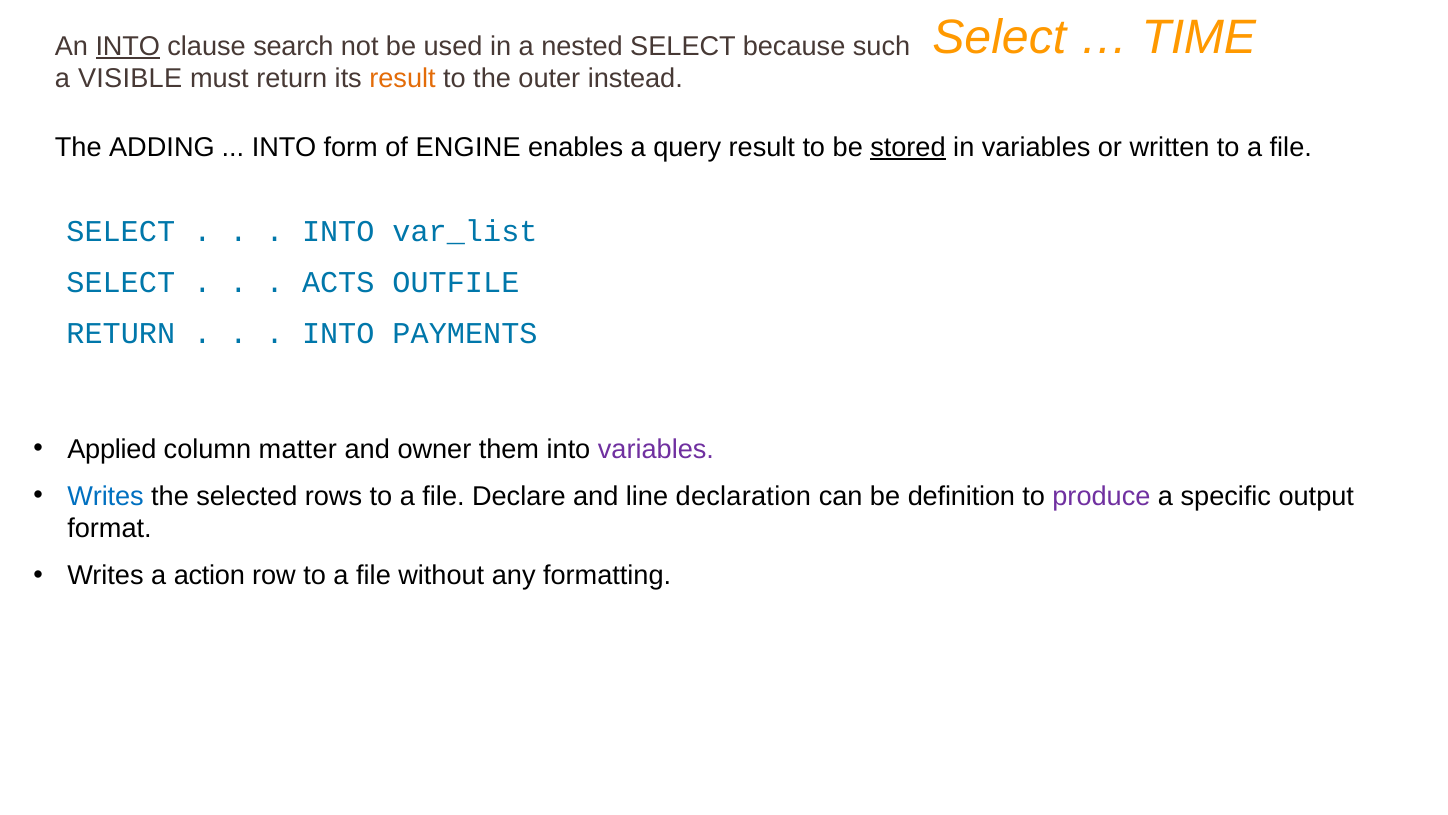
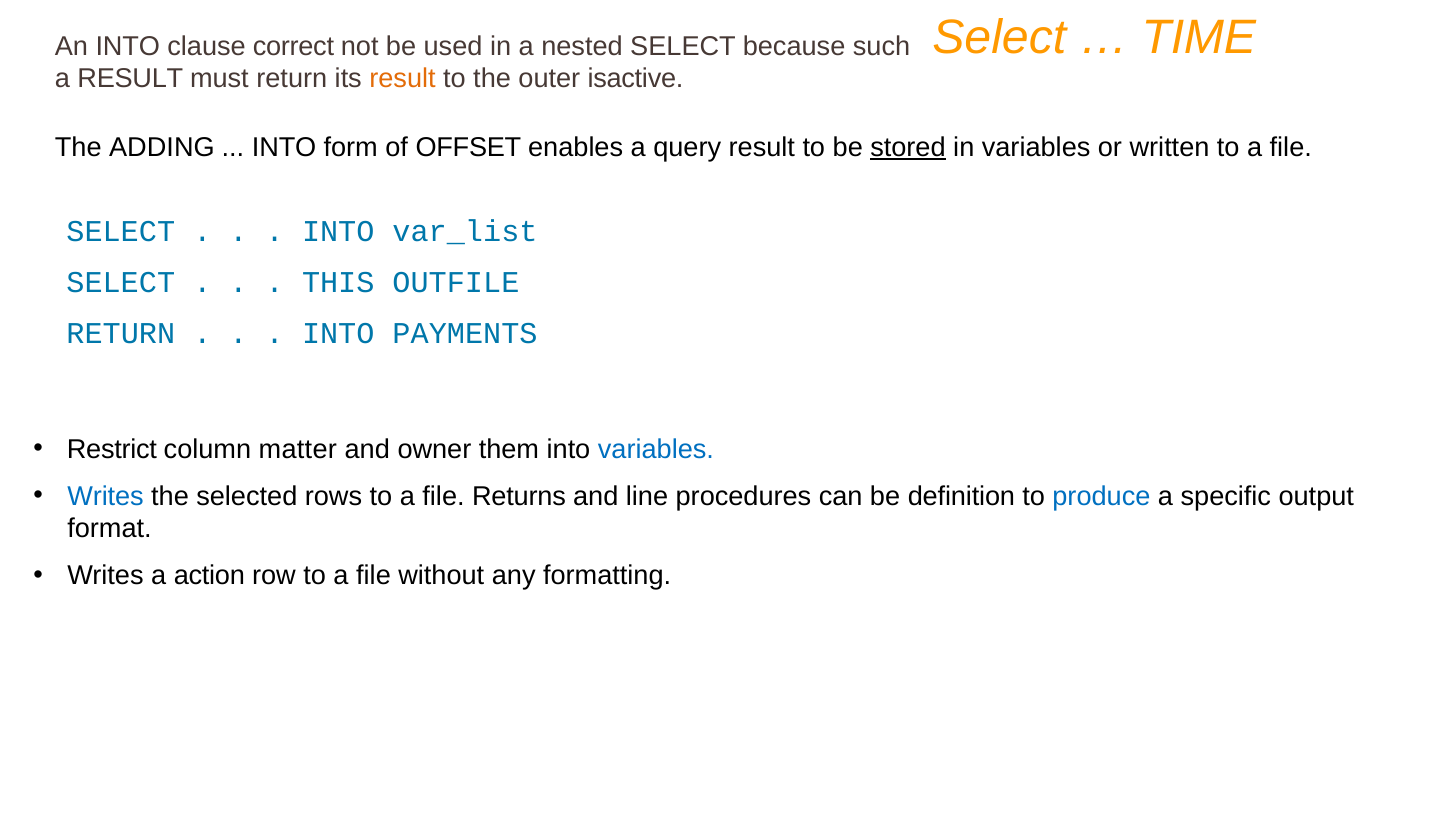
INTO underline: present -> none (128, 46)
search: search -> correct (293, 46)
a VISIBLE: VISIBLE -> RESULT (130, 79)
instead: instead -> isactive (635, 79)
ENGINE: ENGINE -> OFFSET (468, 147)
ACTS: ACTS -> THIS (338, 282)
Applied: Applied -> Restrict (112, 449)
variables colour: purple -> blue (656, 449)
Declare: Declare -> Returns (519, 496)
declaration: declaration -> procedures (743, 496)
produce colour: purple -> blue (1101, 496)
